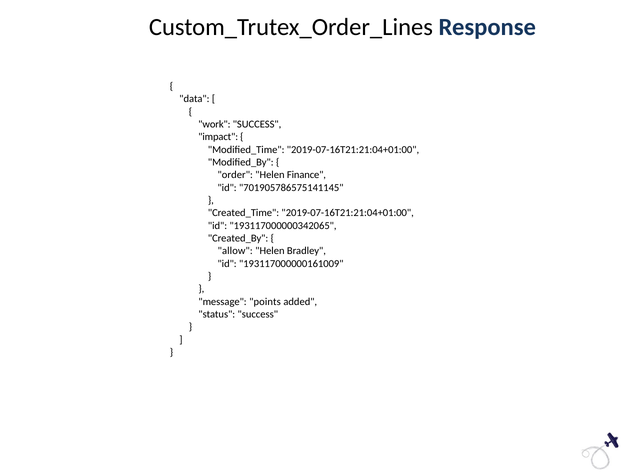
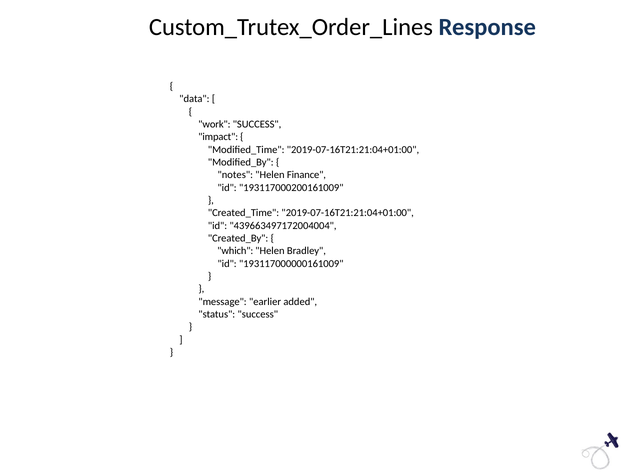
order: order -> notes (235, 175)
701905786575141145: 701905786575141145 -> 193117000200161009 (291, 188)
193117000000342065: 193117000000342065 -> 439663497172004004 (283, 226)
allow: allow -> which (235, 251)
points: points -> earlier (265, 301)
